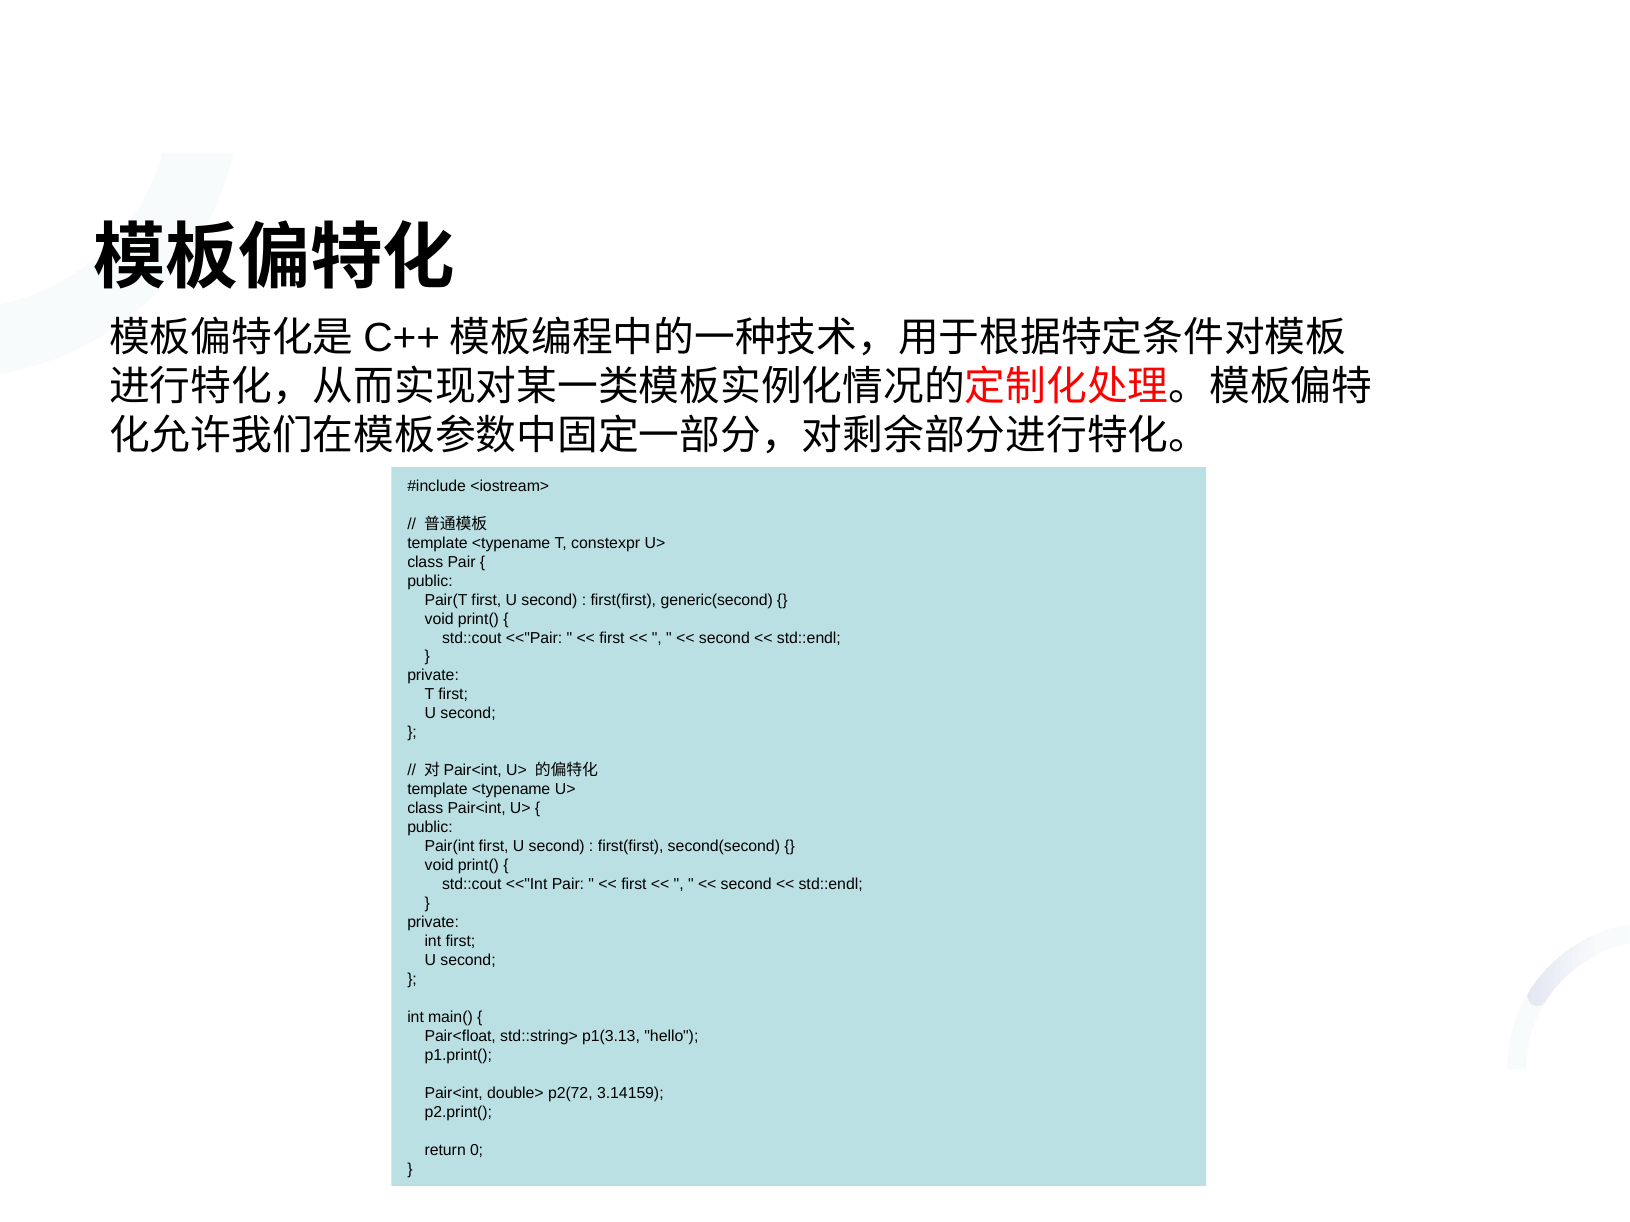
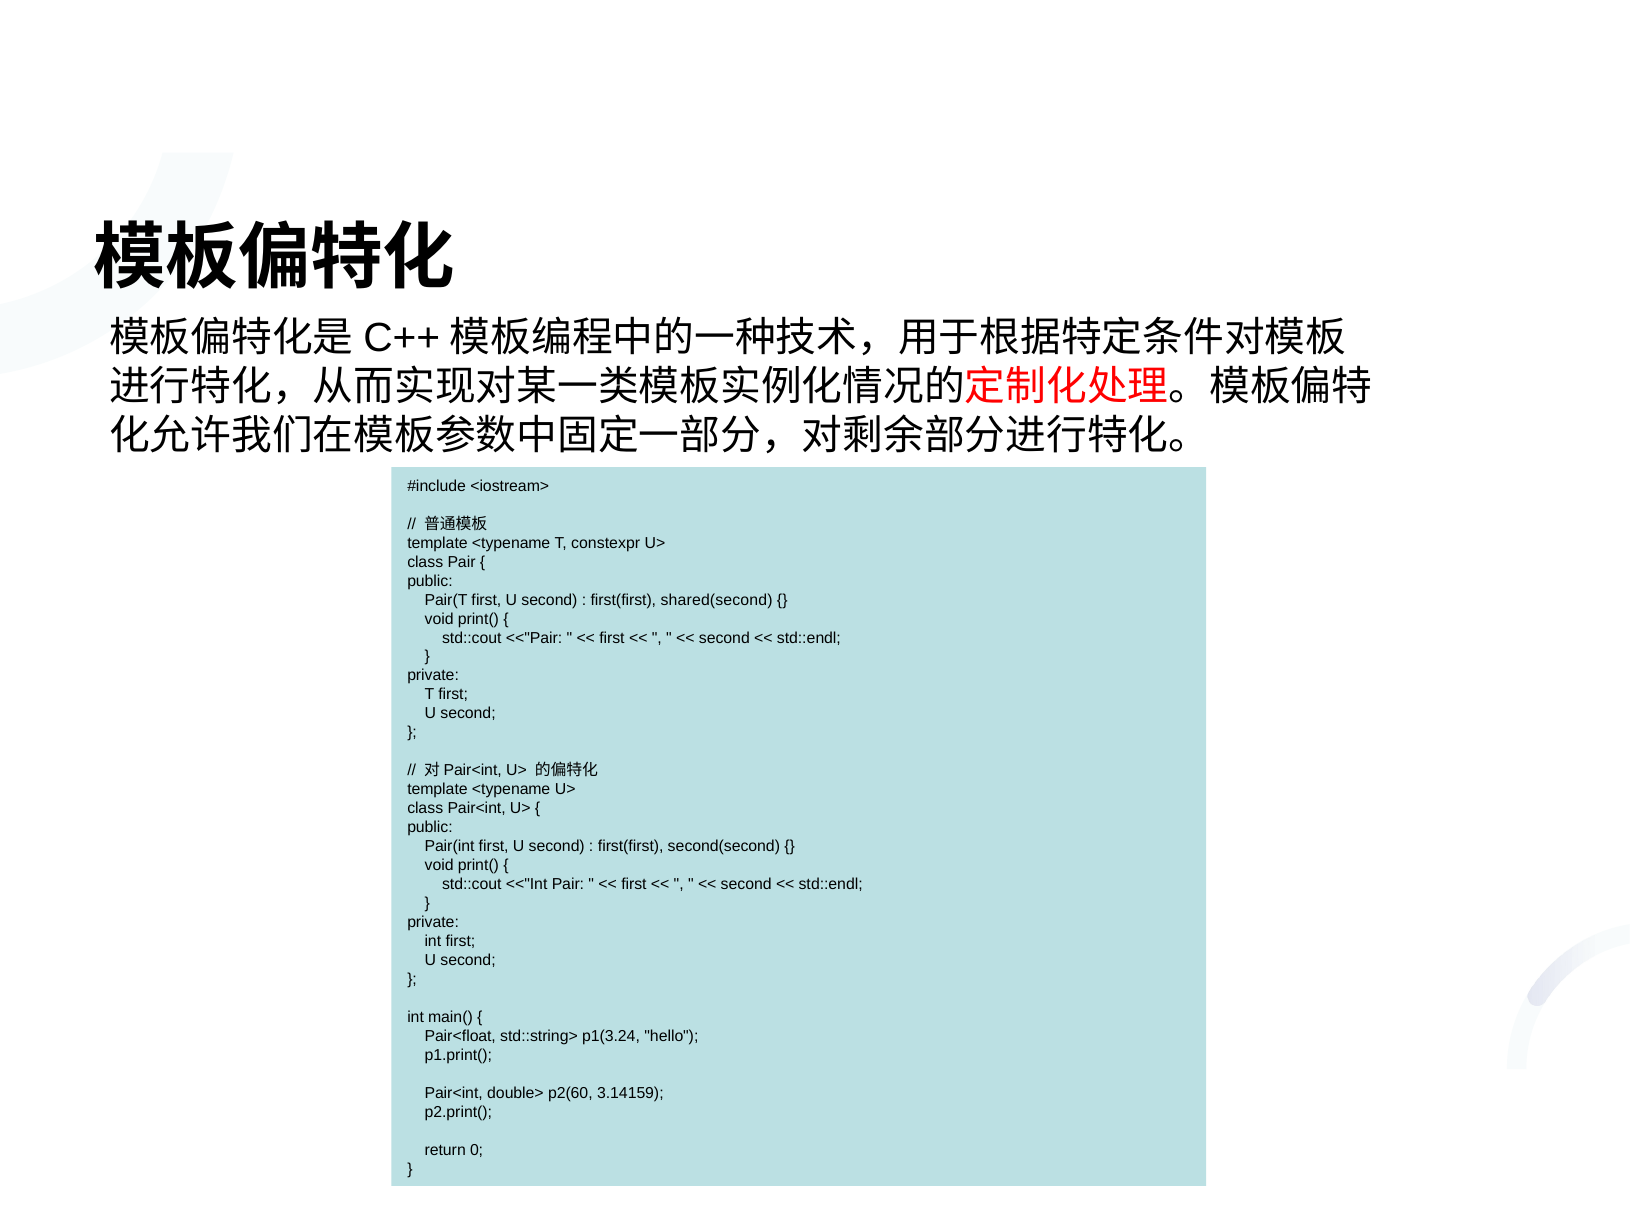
generic(second: generic(second -> shared(second (717, 600)
p1(3.13: p1(3.13 -> p1(3.24 (611, 1037)
p2(72: p2(72 -> p2(60 (570, 1094)
